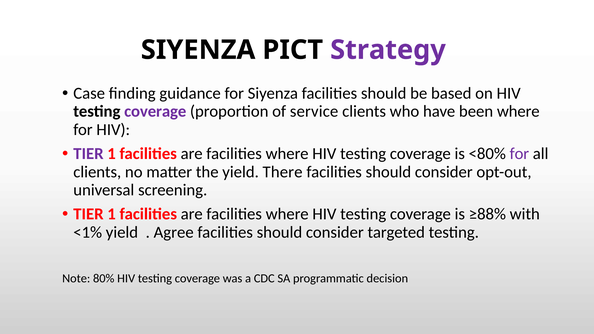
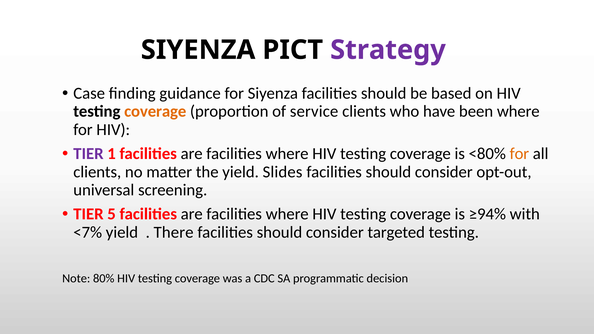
coverage colour: purple -> orange (155, 112)
for colour: purple -> orange (519, 154)
There: There -> Slides (283, 172)
1: 1 -> 5 (112, 214)
≥88%: ≥88% -> ≥94% (487, 214)
<1%: <1% -> <7% (88, 232)
Agree: Agree -> There (174, 232)
